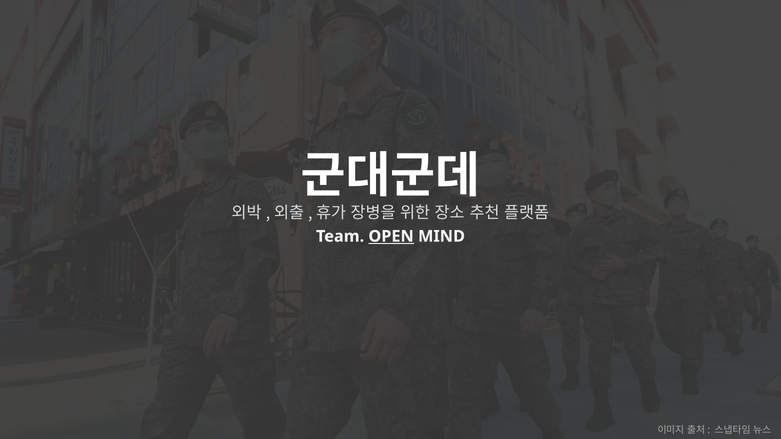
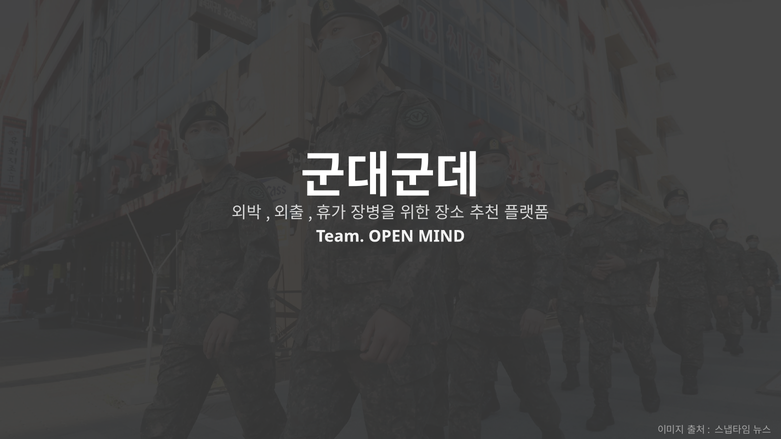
OPEN underline: present -> none (391, 236)
